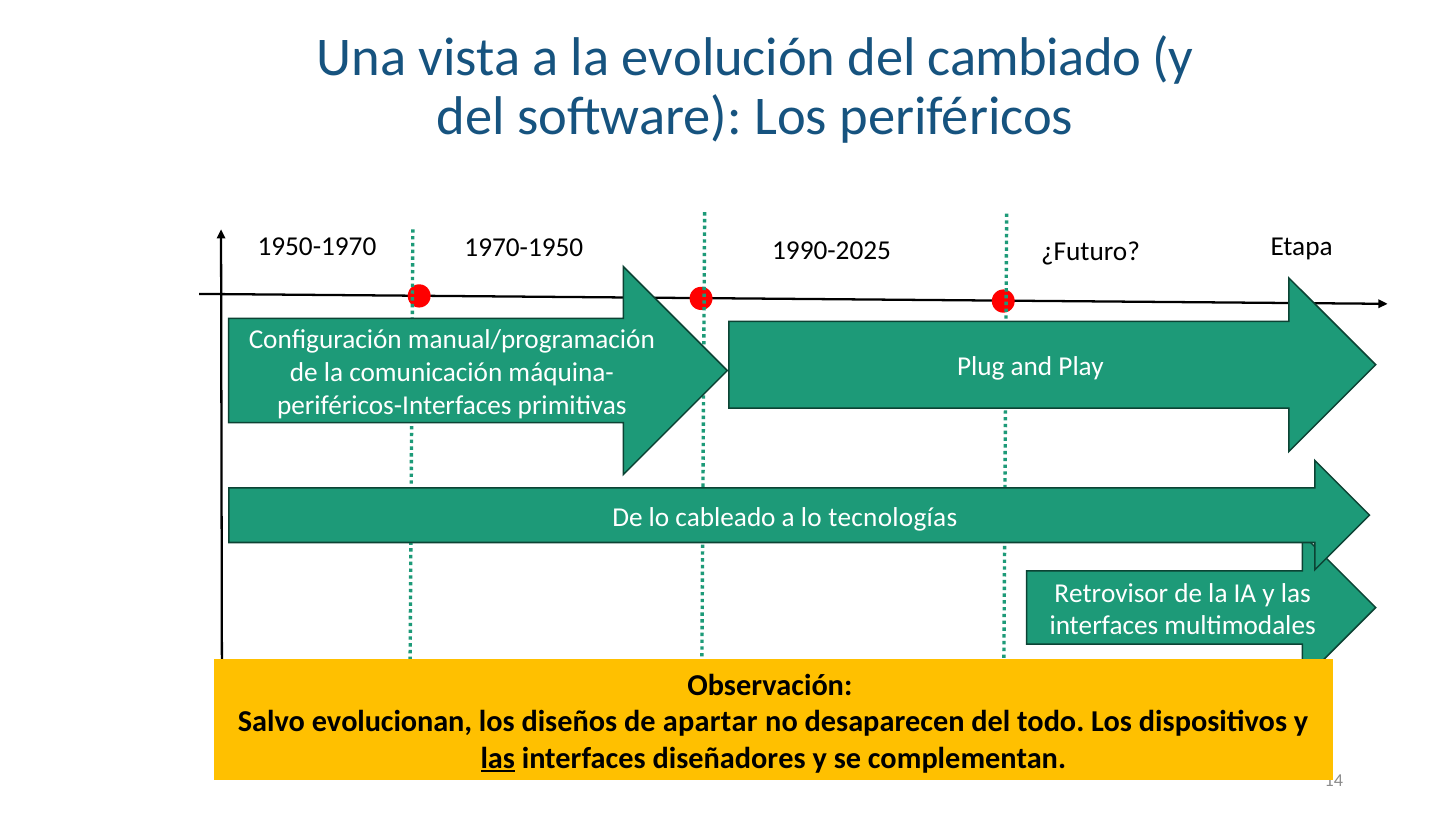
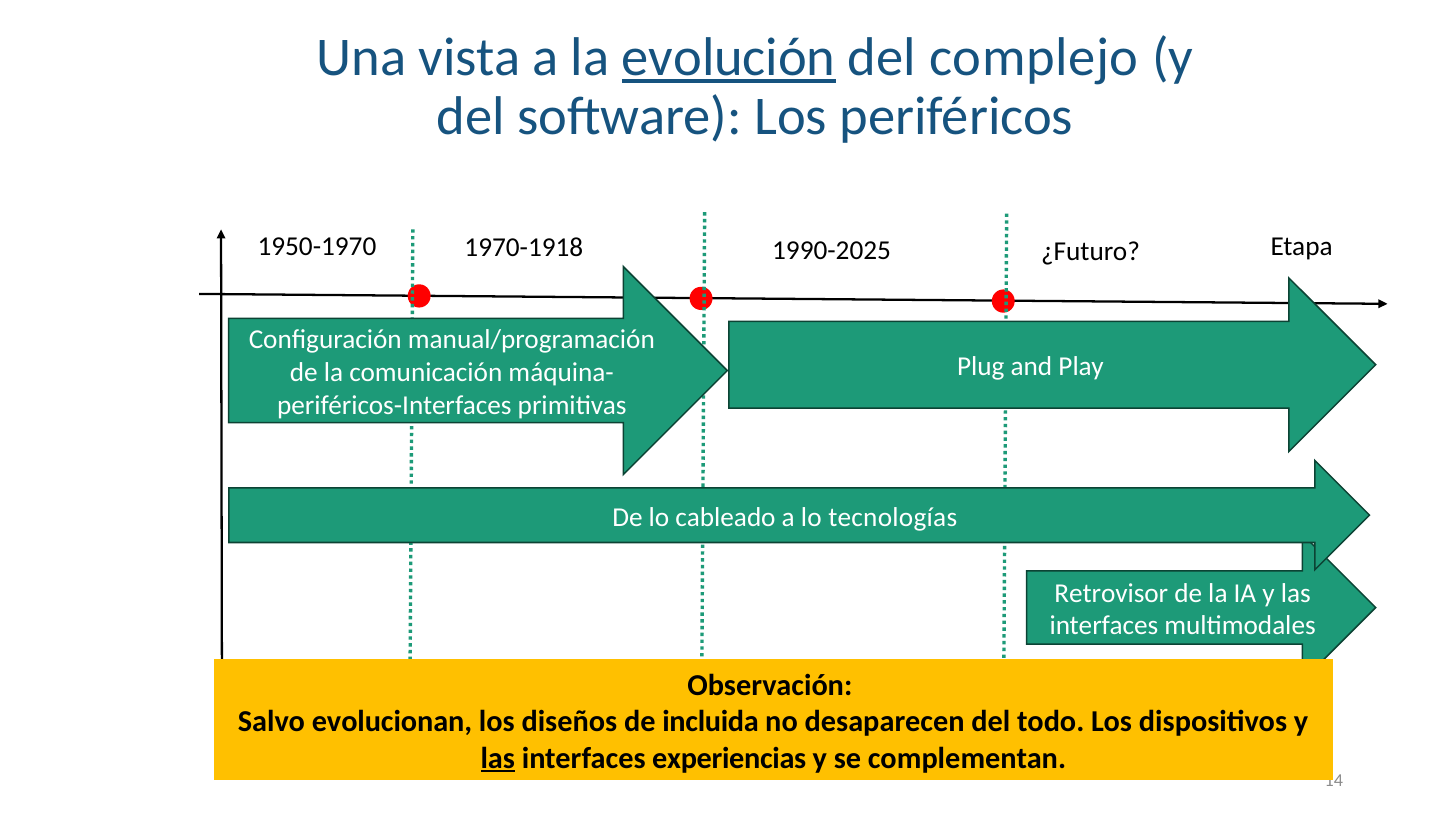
evolución underline: none -> present (729, 58)
cambiado: cambiado -> complejo (1034, 58)
1970-1950: 1970-1950 -> 1970-1918 (524, 247)
apartar: apartar -> incluida (711, 722)
diseñadores: diseñadores -> experiencias (729, 758)
